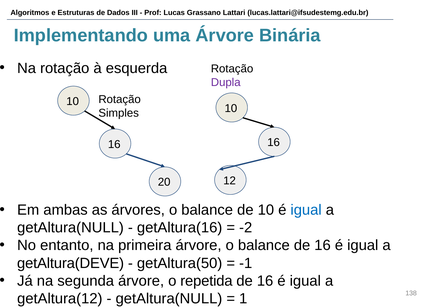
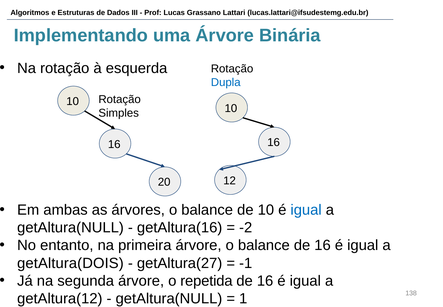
Dupla colour: purple -> blue (226, 82)
getAltura(DEVE: getAltura(DEVE -> getAltura(DOIS (70, 263)
getAltura(50: getAltura(50 -> getAltura(27 (180, 263)
